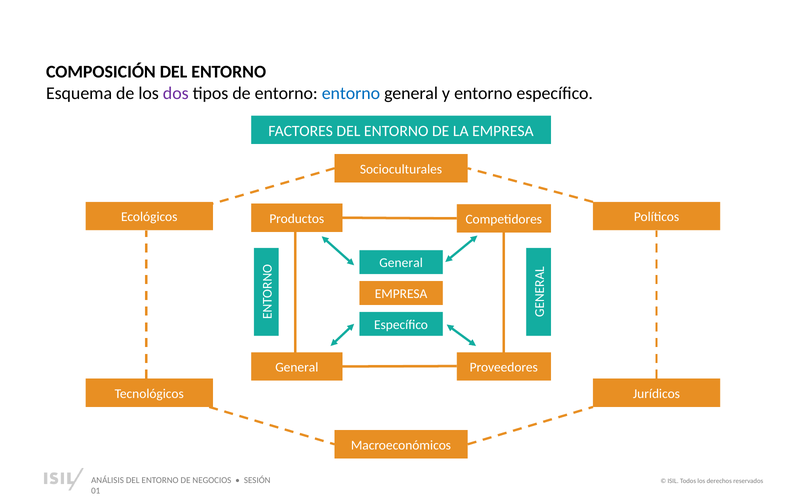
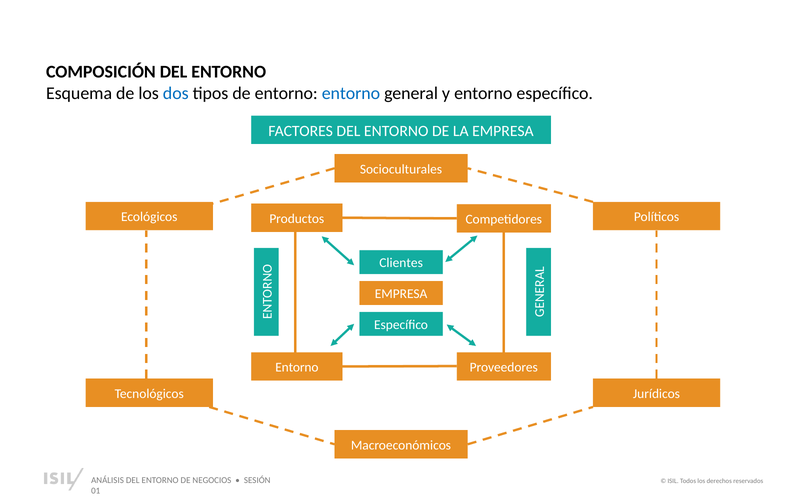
dos colour: purple -> blue (176, 93)
General: General -> Clientes (401, 263)
General: General -> Entorno (297, 368)
